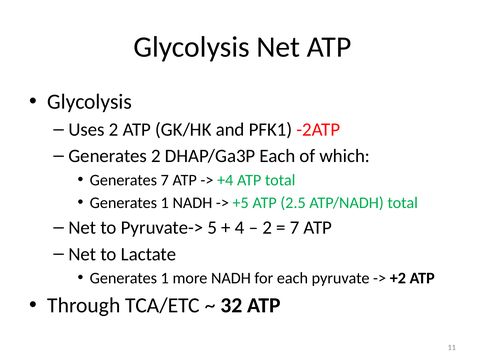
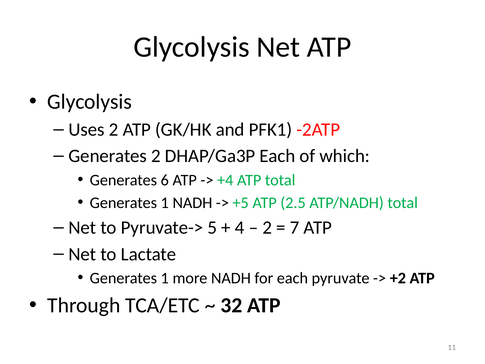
Generates 7: 7 -> 6 (165, 180)
